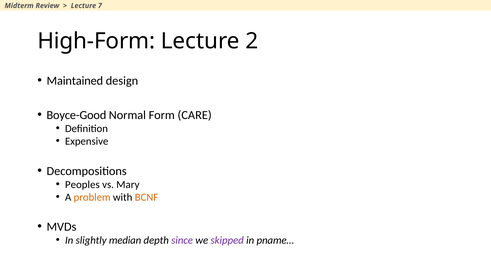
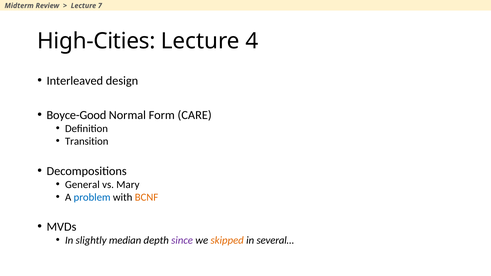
High-Form: High-Form -> High-Cities (96, 41)
2: 2 -> 4 (252, 41)
Maintained: Maintained -> Interleaved (75, 81)
Expensive: Expensive -> Transition (87, 141)
Peoples: Peoples -> General (82, 185)
problem colour: orange -> blue (92, 197)
skipped colour: purple -> orange (227, 241)
pname…: pname… -> several… (275, 241)
